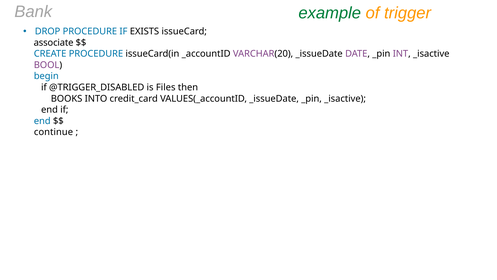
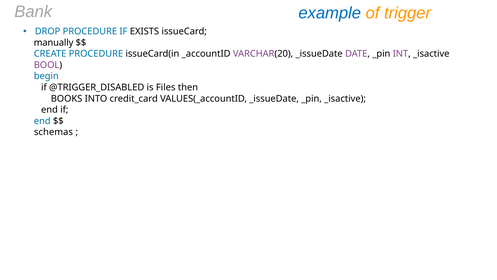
example colour: green -> blue (330, 13)
associate: associate -> manually (54, 43)
continue: continue -> schemas (53, 132)
